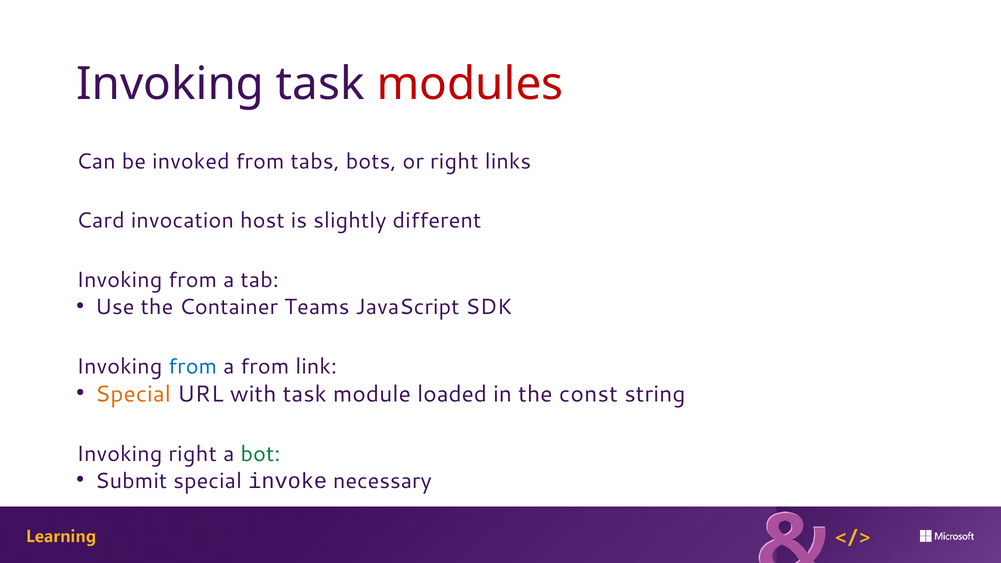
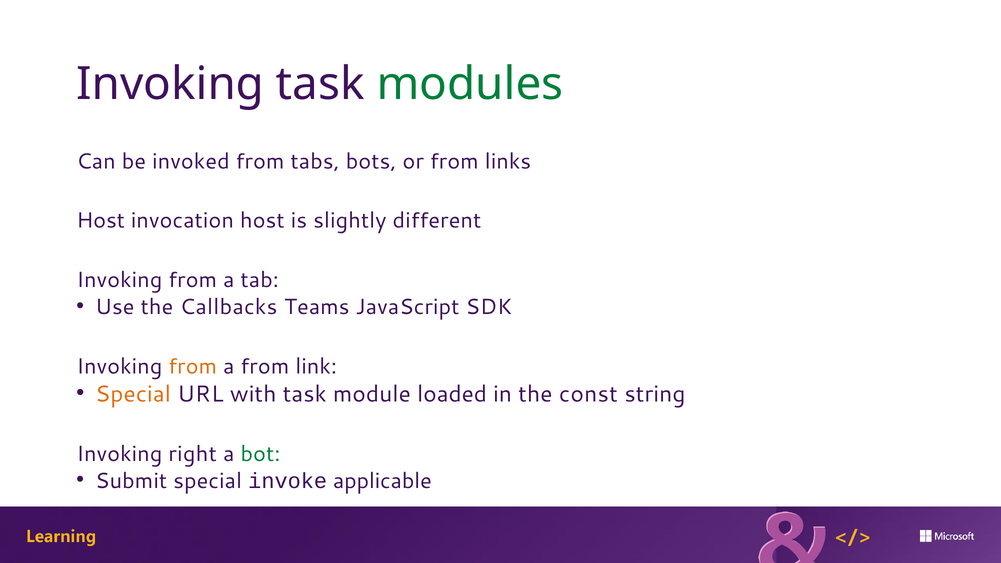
modules colour: red -> green (470, 84)
or right: right -> from (454, 162)
Card: Card -> Host (101, 221)
Container: Container -> Callbacks (229, 307)
from colour: blue -> orange (193, 366)
necessary: necessary -> applicable (382, 481)
